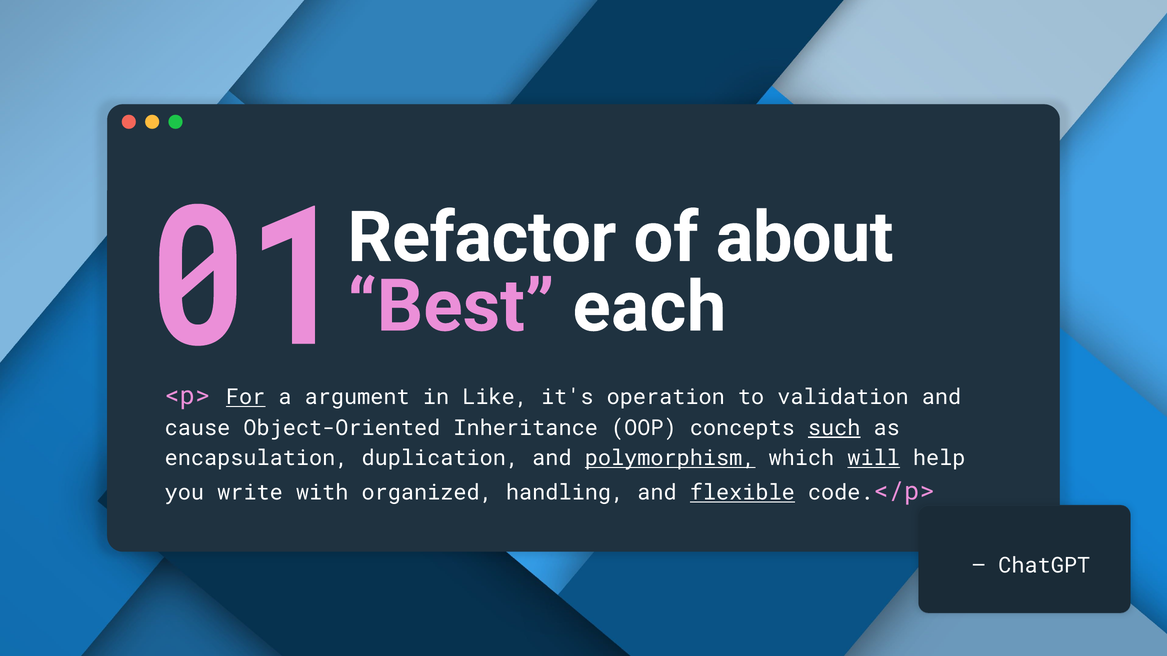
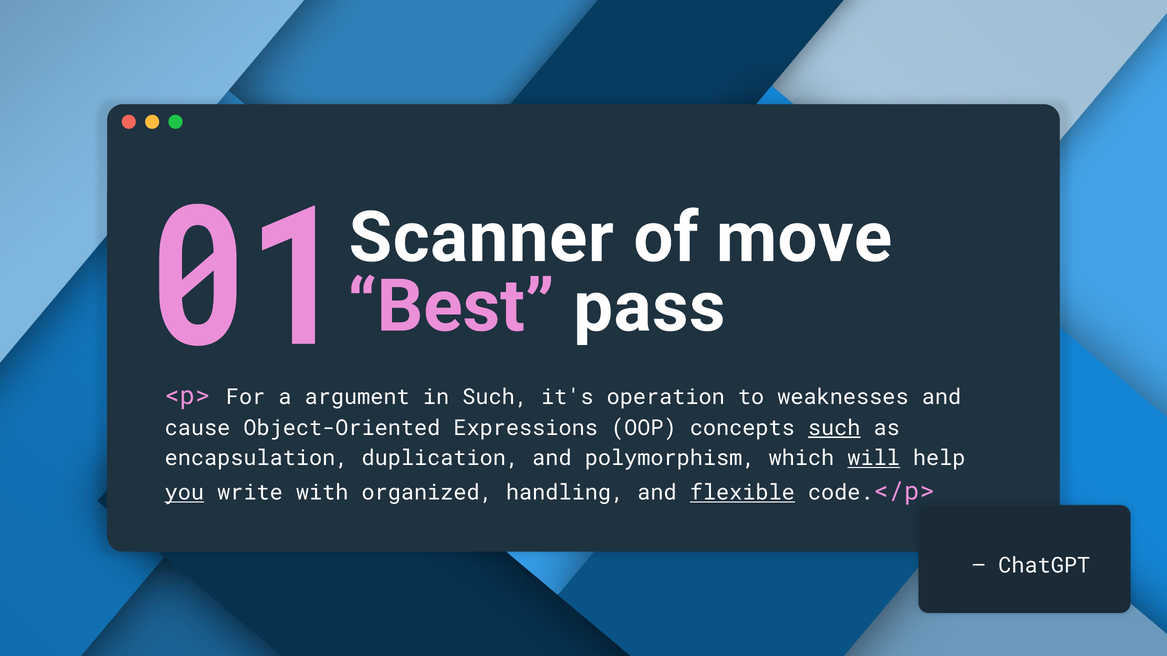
Refactor: Refactor -> Scanner (481, 238)
about: about -> move (804, 238)
each: each -> pass (649, 308)
For underline: present -> none (246, 397)
in Like: Like -> Such (495, 397)
validation: validation -> weaknesses (843, 397)
Inheritance: Inheritance -> Expressions (526, 428)
polymorphism underline: present -> none (670, 458)
you underline: none -> present (184, 493)
